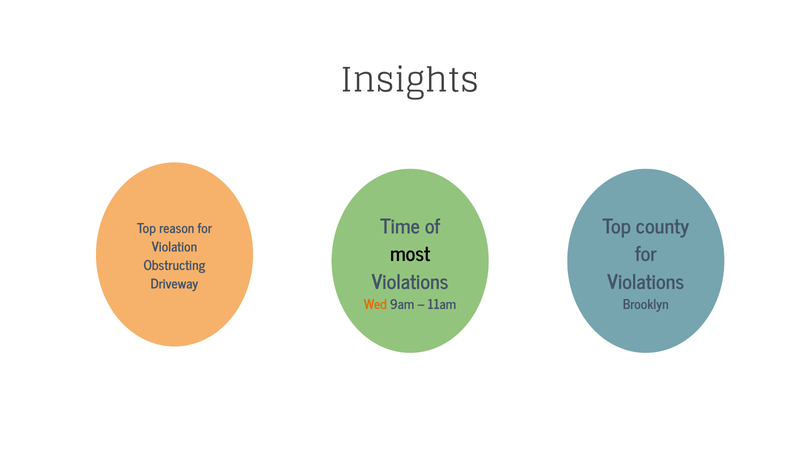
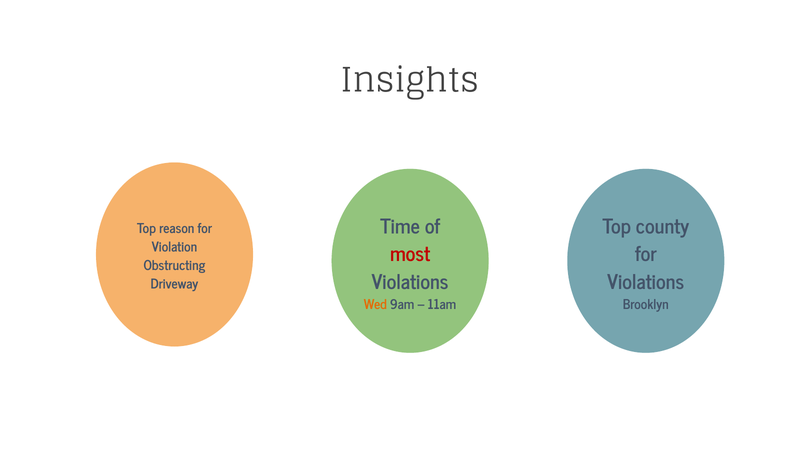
most colour: black -> red (410, 254)
